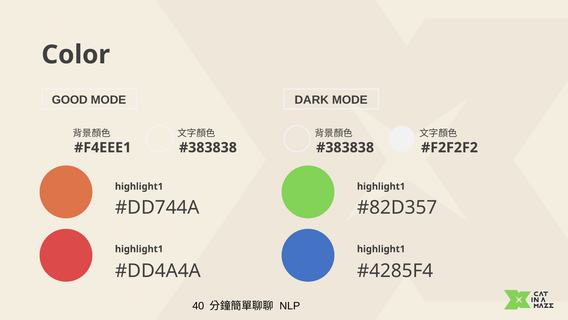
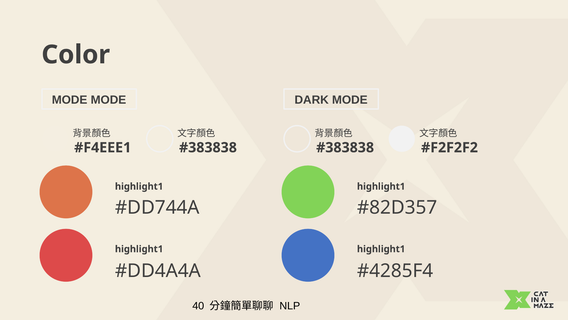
GOOD: GOOD -> MODE (70, 100)
